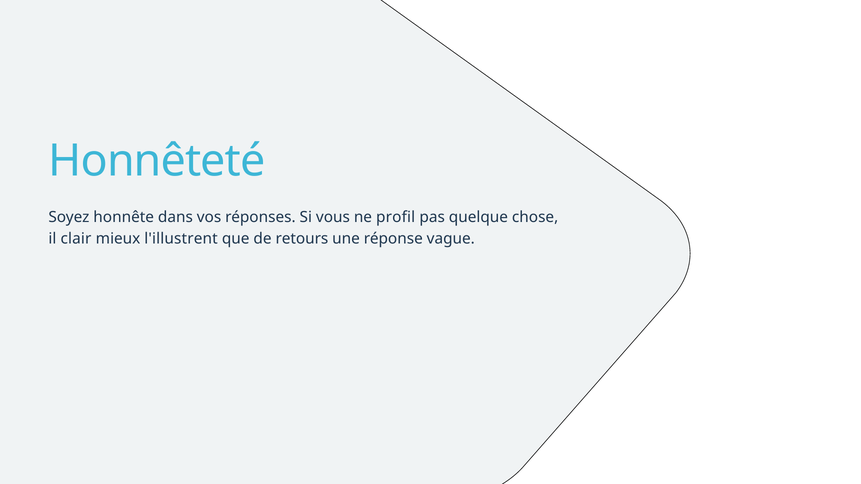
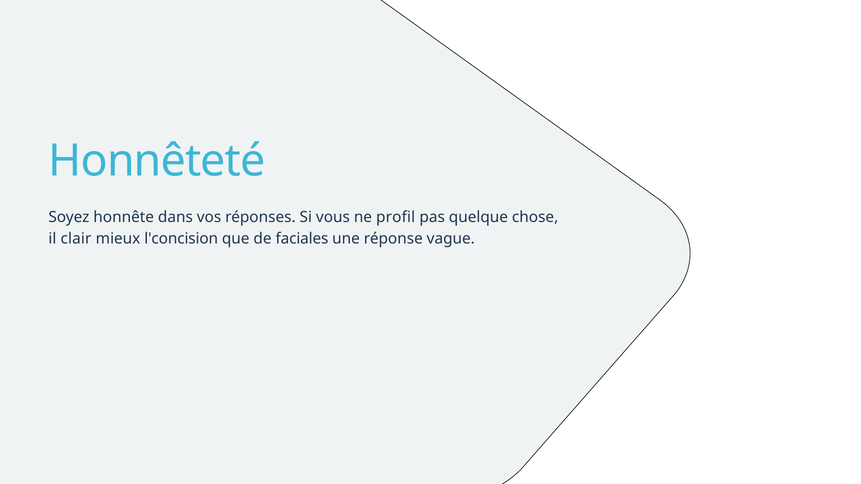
l'illustrent: l'illustrent -> l'concision (181, 239)
retours: retours -> faciales (302, 239)
